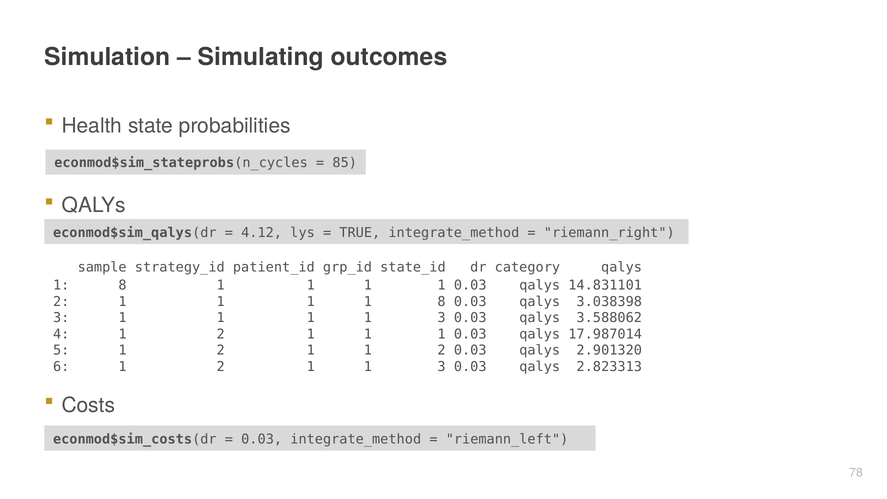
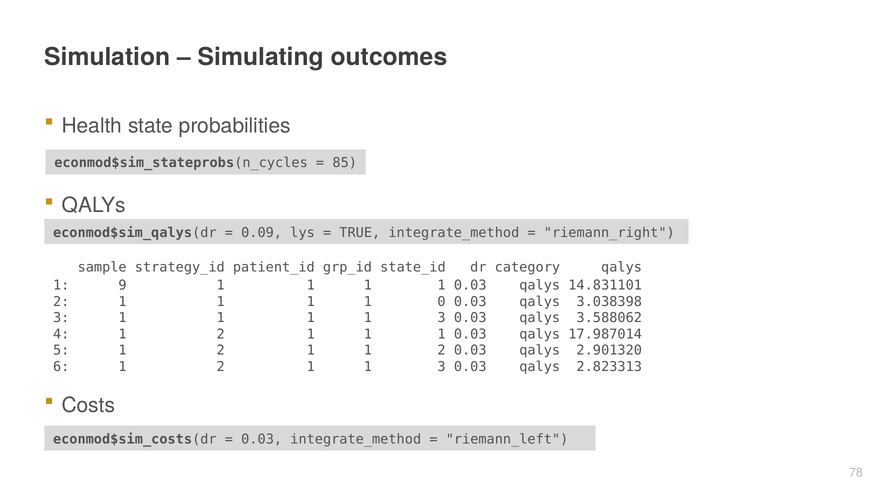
4.12: 4.12 -> 0.09 (262, 233)
8: 8 -> 9 (123, 285)
1 1 8: 8 -> 0 (442, 302)
